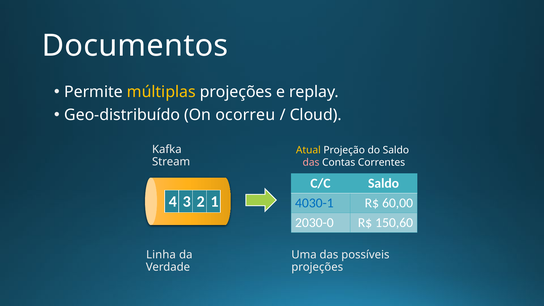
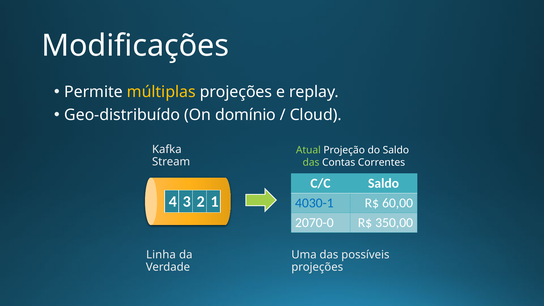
Documentos: Documentos -> Modificações (135, 46)
ocorreu: ocorreu -> domínio (245, 115)
Atual colour: yellow -> light green (308, 150)
das colour: pink -> light green (311, 162)
2030-0: 2030-0 -> 2070-0 (314, 223)
150,60: 150,60 -> 350,00 (394, 223)
